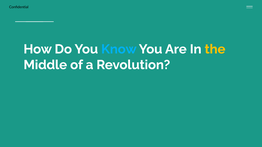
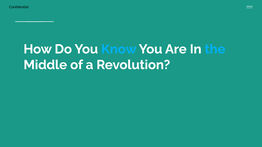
the colour: yellow -> light blue (215, 49)
